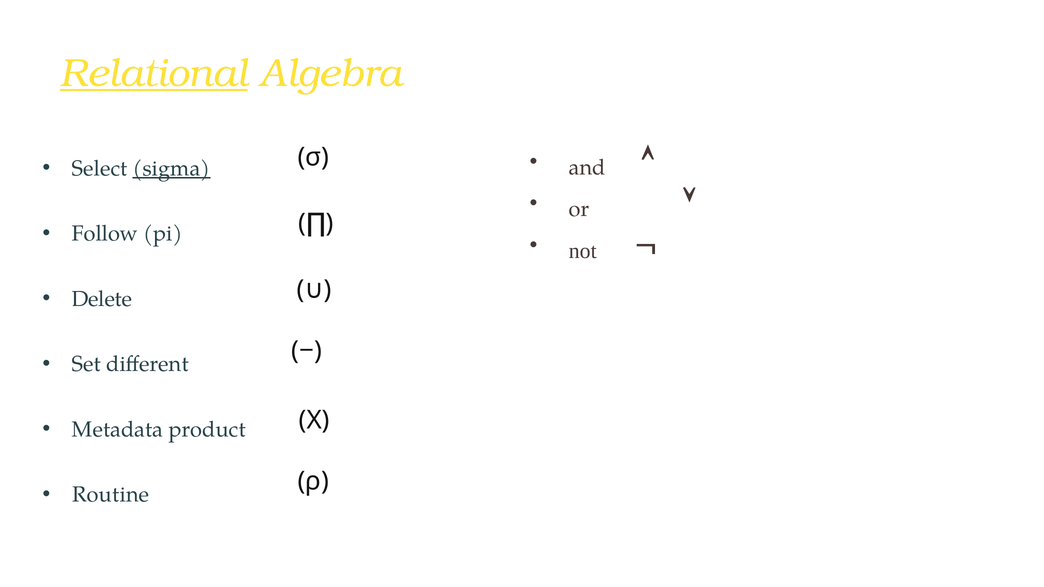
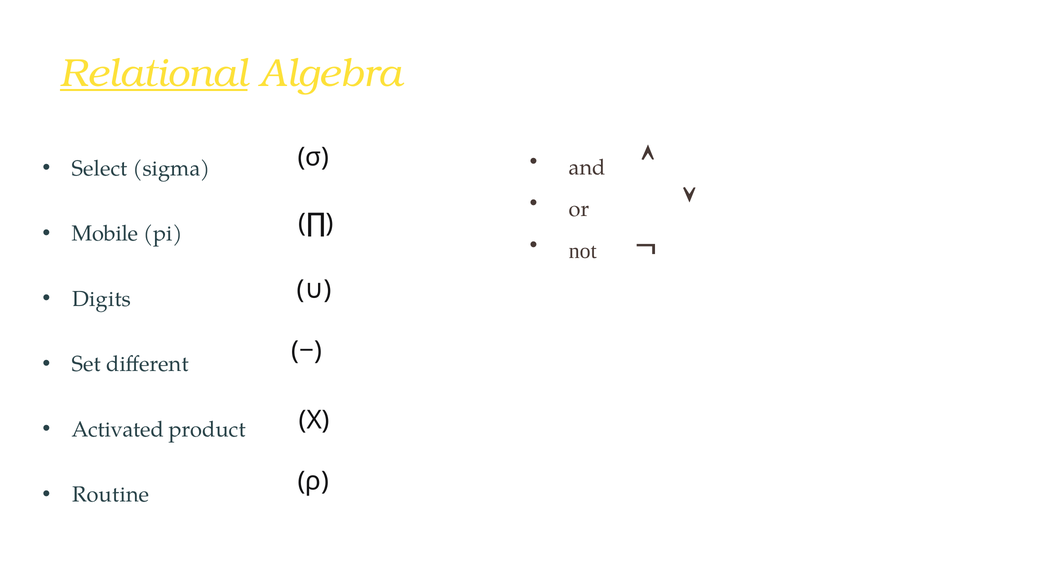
sigma underline: present -> none (172, 168)
Follow: Follow -> Mobile (105, 234)
Delete: Delete -> Digits (102, 299)
Metadata: Metadata -> Activated (118, 430)
